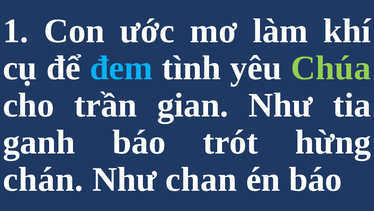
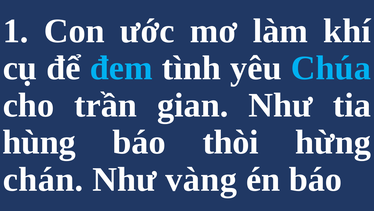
Chúa colour: light green -> light blue (331, 68)
ganh: ganh -> hùng (39, 142)
trót: trót -> thòi (231, 142)
chan: chan -> vàng (201, 179)
